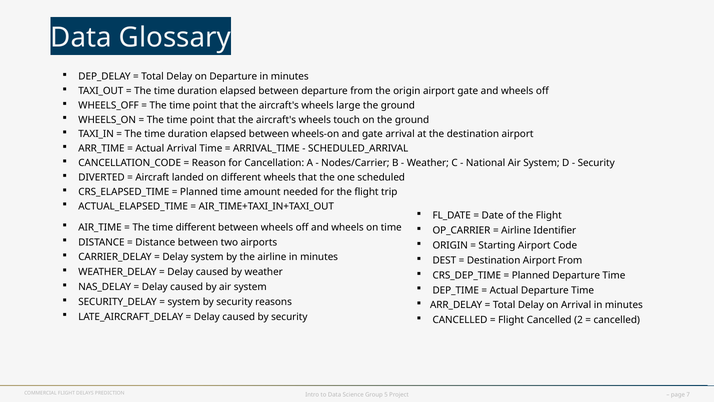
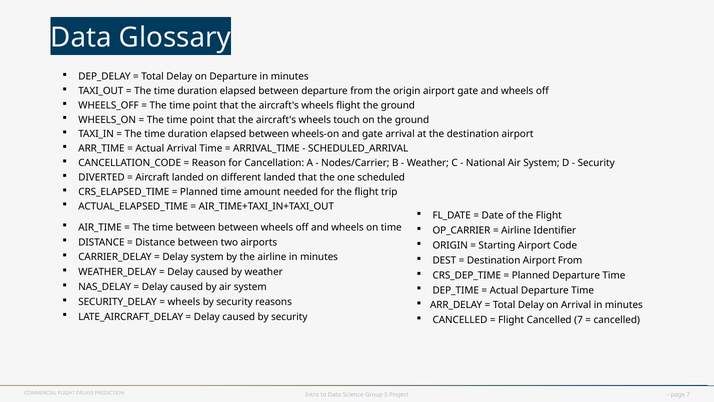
wheels large: large -> flight (348, 105)
different wheels: wheels -> landed (280, 177)
time different: different -> between (196, 227)
system: system -> wheels (184, 302)
Cancelled 2: 2 -> 7 (579, 320)
